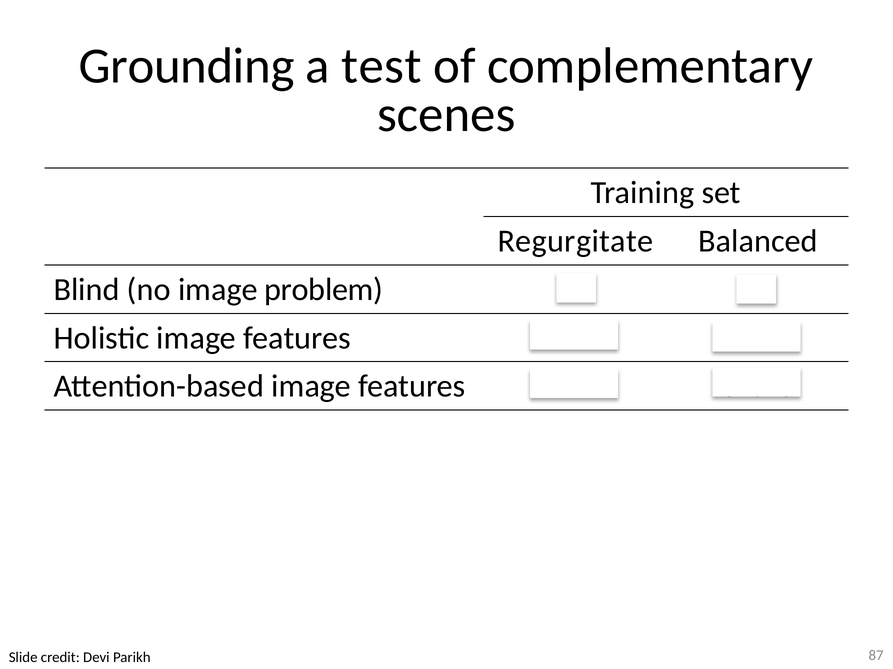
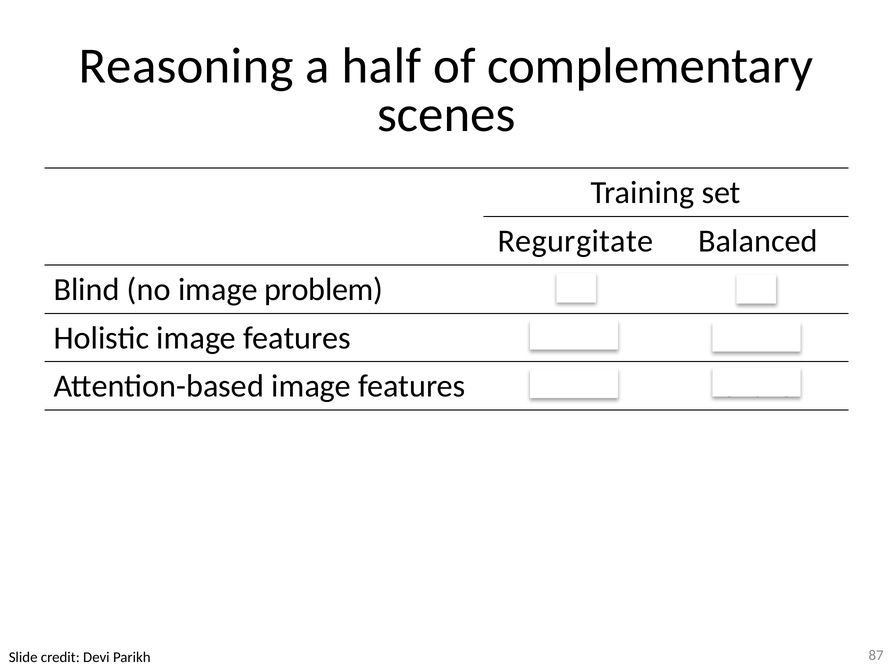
Grounding: Grounding -> Reasoning (186, 66)
test: test -> half (381, 66)
